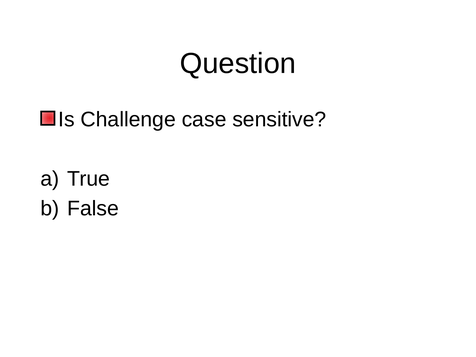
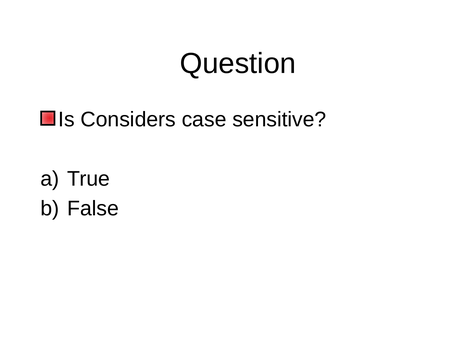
Challenge: Challenge -> Considers (128, 120)
